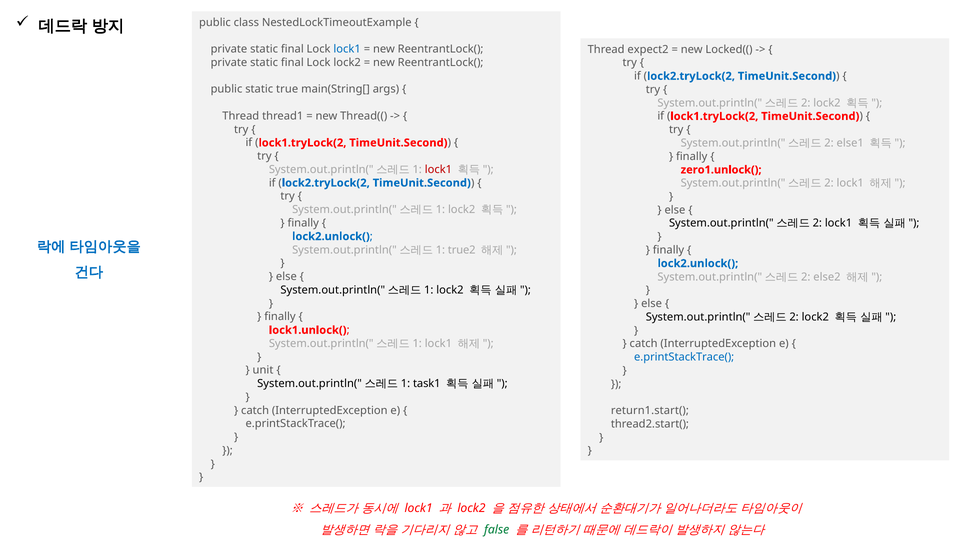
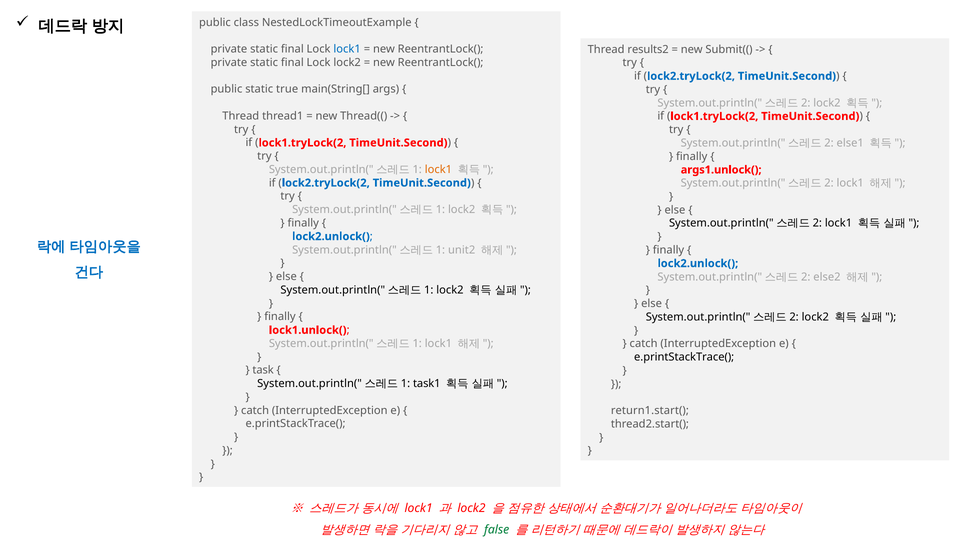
expect2: expect2 -> results2 (648, 49)
Locked((: Locked(( -> Submit(( (729, 49)
lock1 colour: red -> orange (438, 170)
zero1.unlock(: zero1.unlock( -> args1.unlock( (721, 170)
true2: true2 -> unit2 (462, 250)
e.printStackTrace( colour: blue -> black (684, 357)
unit: unit -> task (263, 370)
